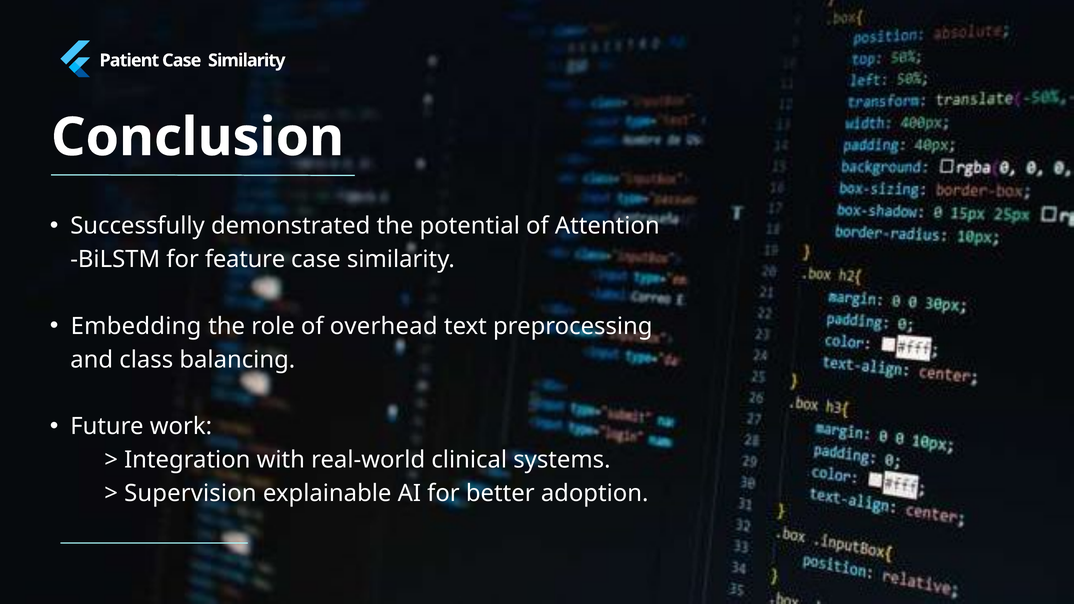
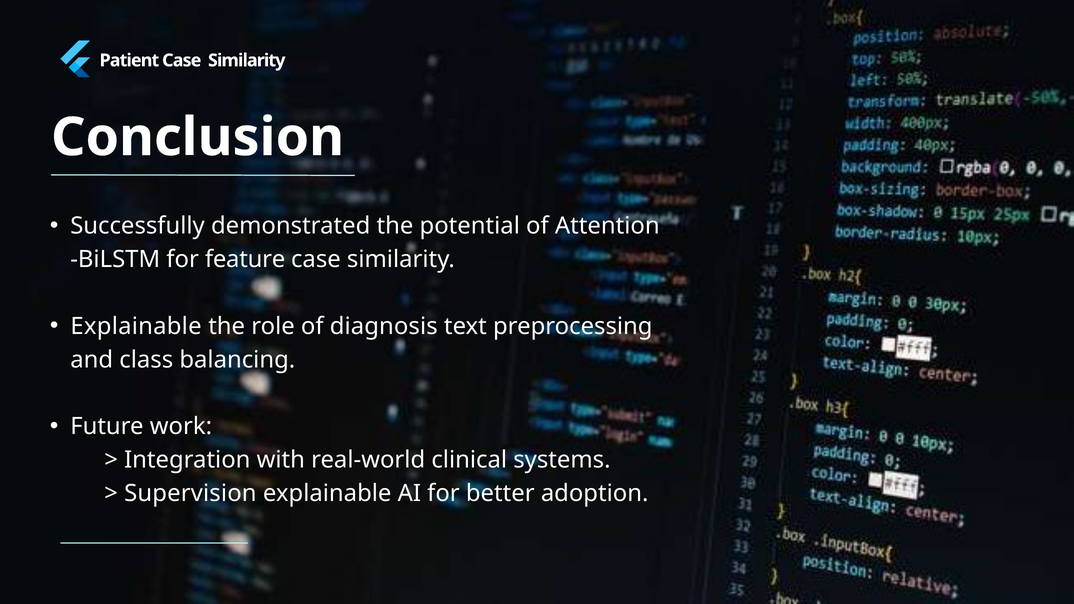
Embedding: Embedding -> Explainable (136, 326)
overhead: overhead -> diagnosis (384, 326)
